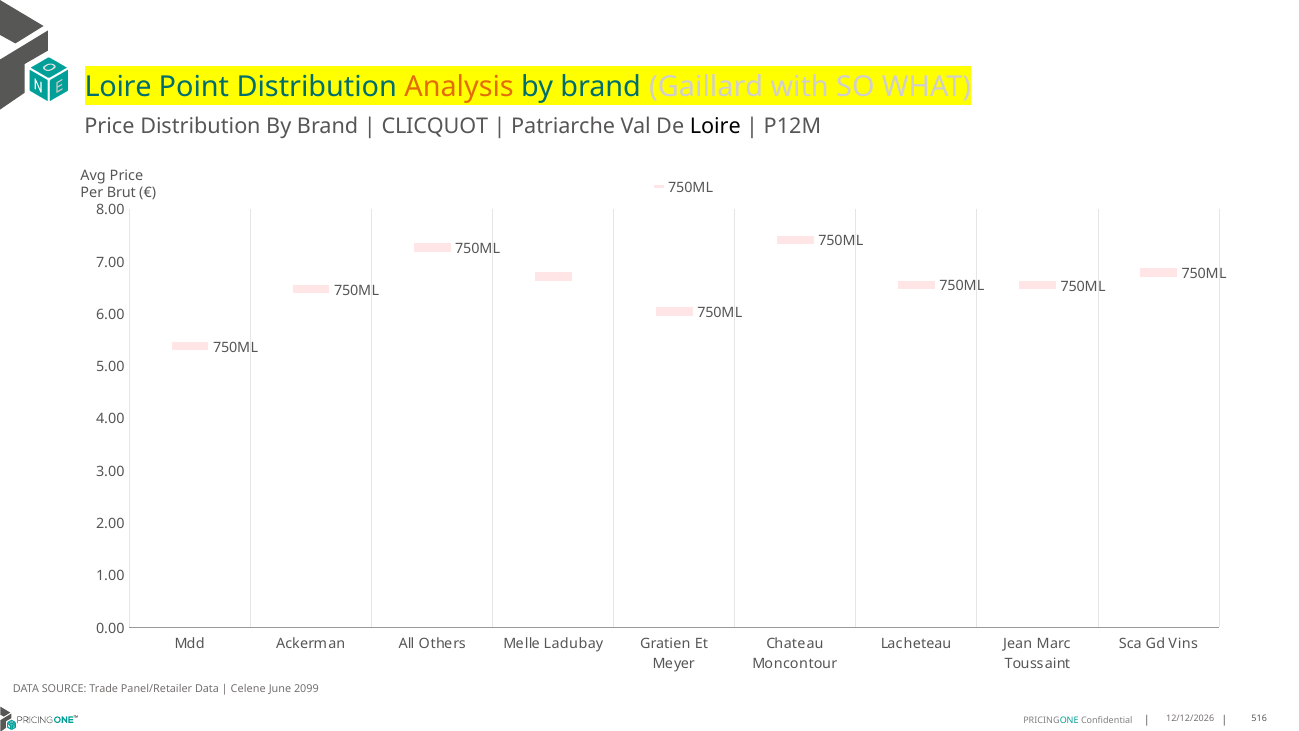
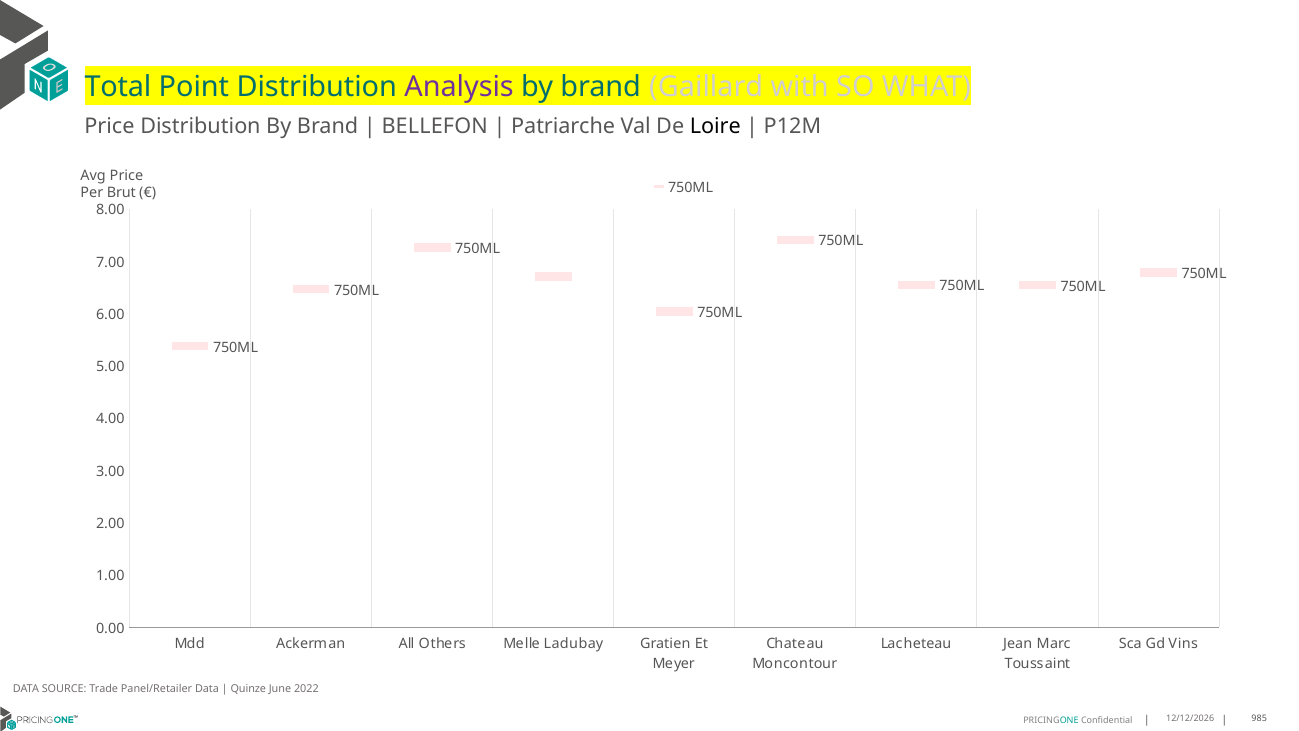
Loire: Loire -> Total (118, 87)
Analysis colour: orange -> purple (459, 87)
CLICQUOT: CLICQUOT -> BELLEFON (435, 127)
Celene: Celene -> Quinze (248, 688)
2099: 2099 -> 2022 (306, 688)
516: 516 -> 985 (1259, 718)
